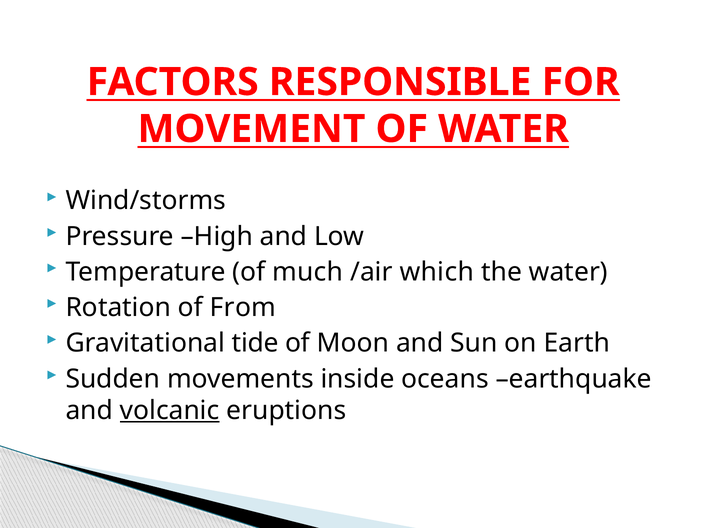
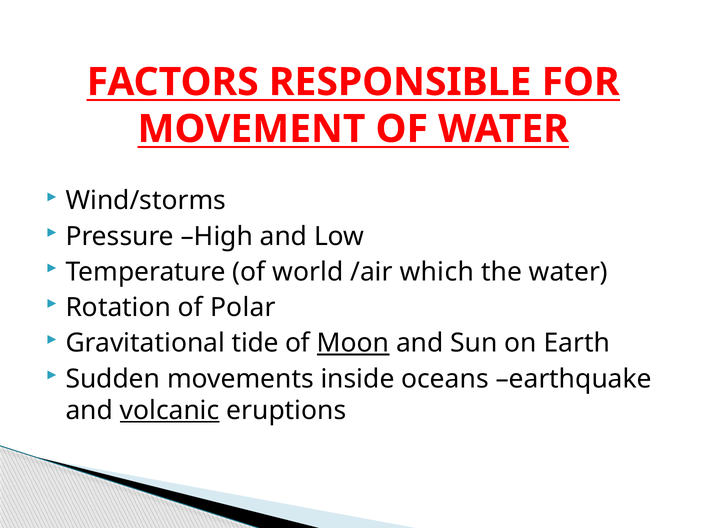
much: much -> world (308, 272)
From: From -> Polar (243, 308)
Moon underline: none -> present (353, 344)
